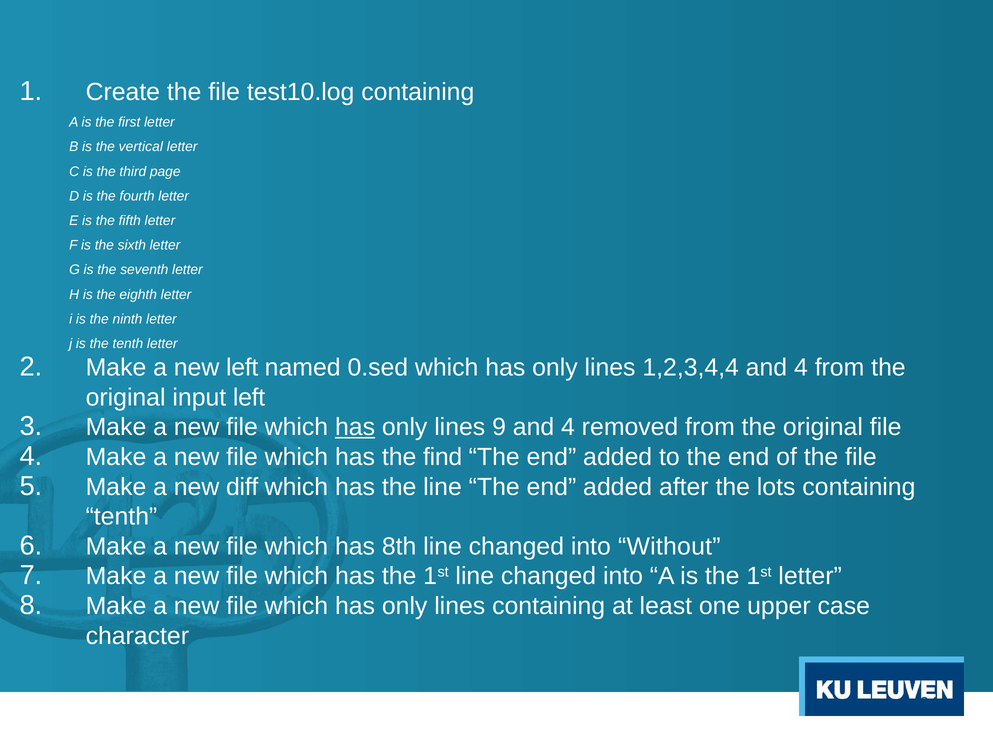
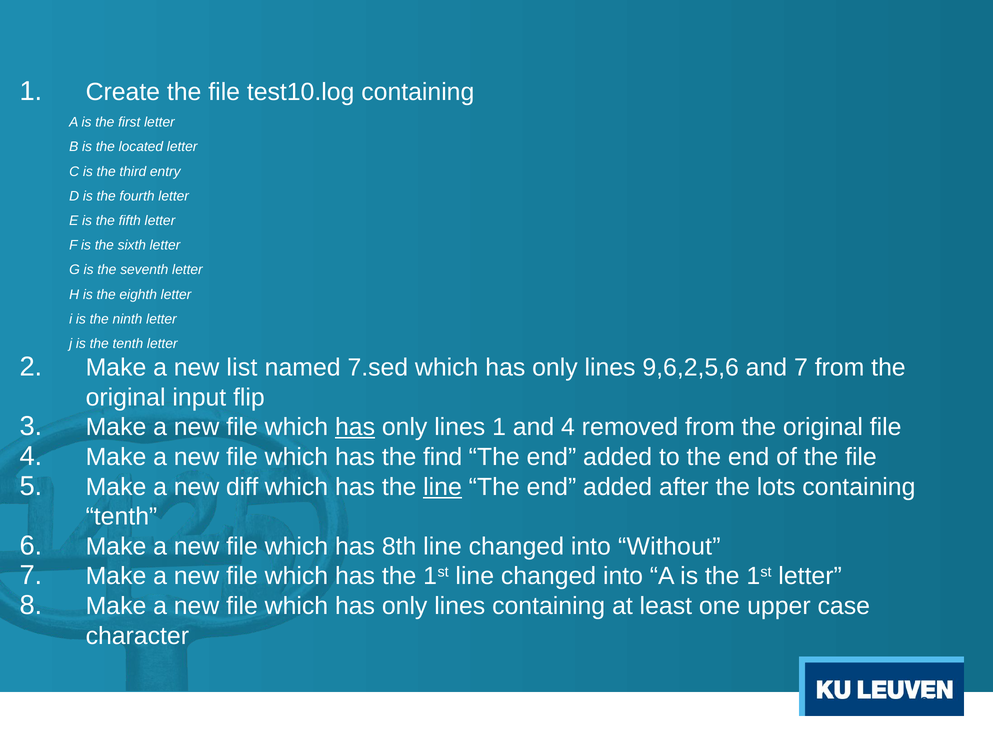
vertical: vertical -> located (141, 147)
page: page -> entry (165, 171)
new left: left -> list (242, 368)
0.sed: 0.sed -> 7.sed (378, 368)
1,2,3,4,4: 1,2,3,4,4 -> 9,6,2,5,6 (691, 368)
4: 4 -> 7 (801, 368)
input left: left -> flip (249, 397)
lines 9: 9 -> 1 (499, 427)
line underline: none -> present (443, 487)
